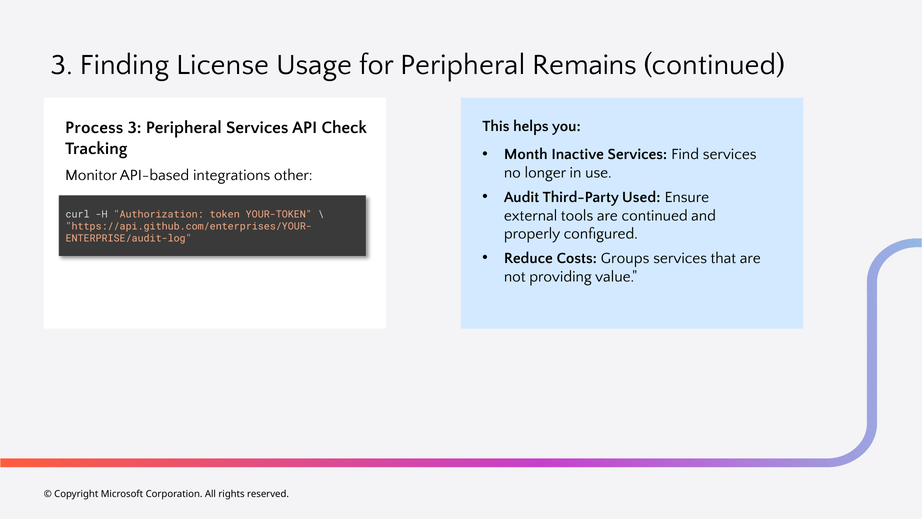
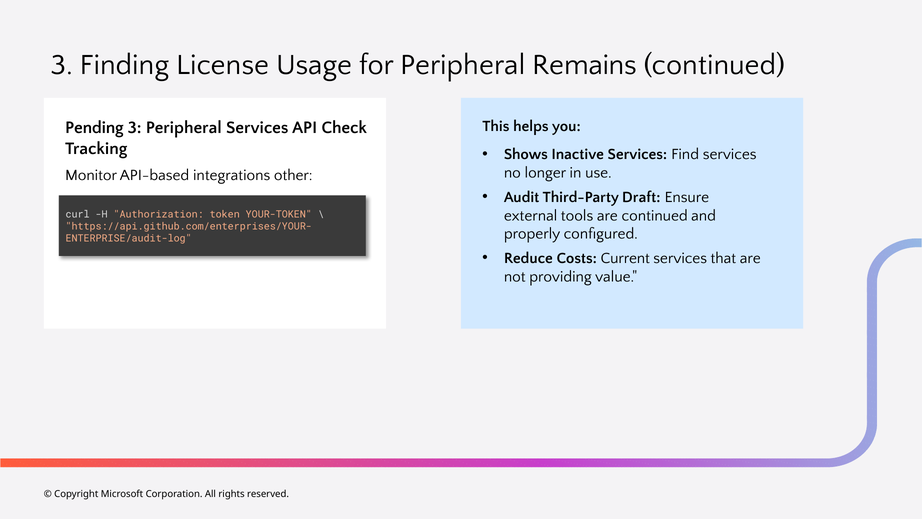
Process: Process -> Pending (94, 128)
Month: Month -> Shows (526, 154)
Used: Used -> Draft (641, 197)
Groups: Groups -> Current (625, 258)
